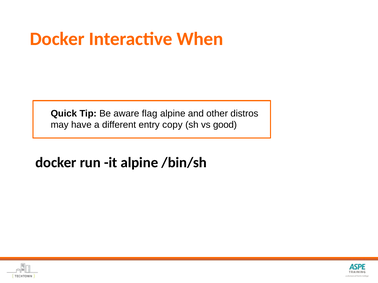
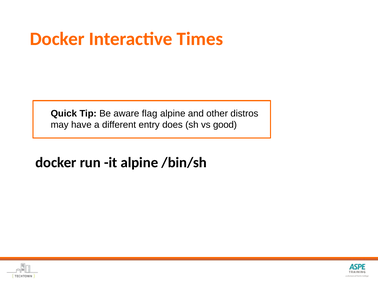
When: When -> Times (200, 39)
copy: copy -> does (172, 125)
